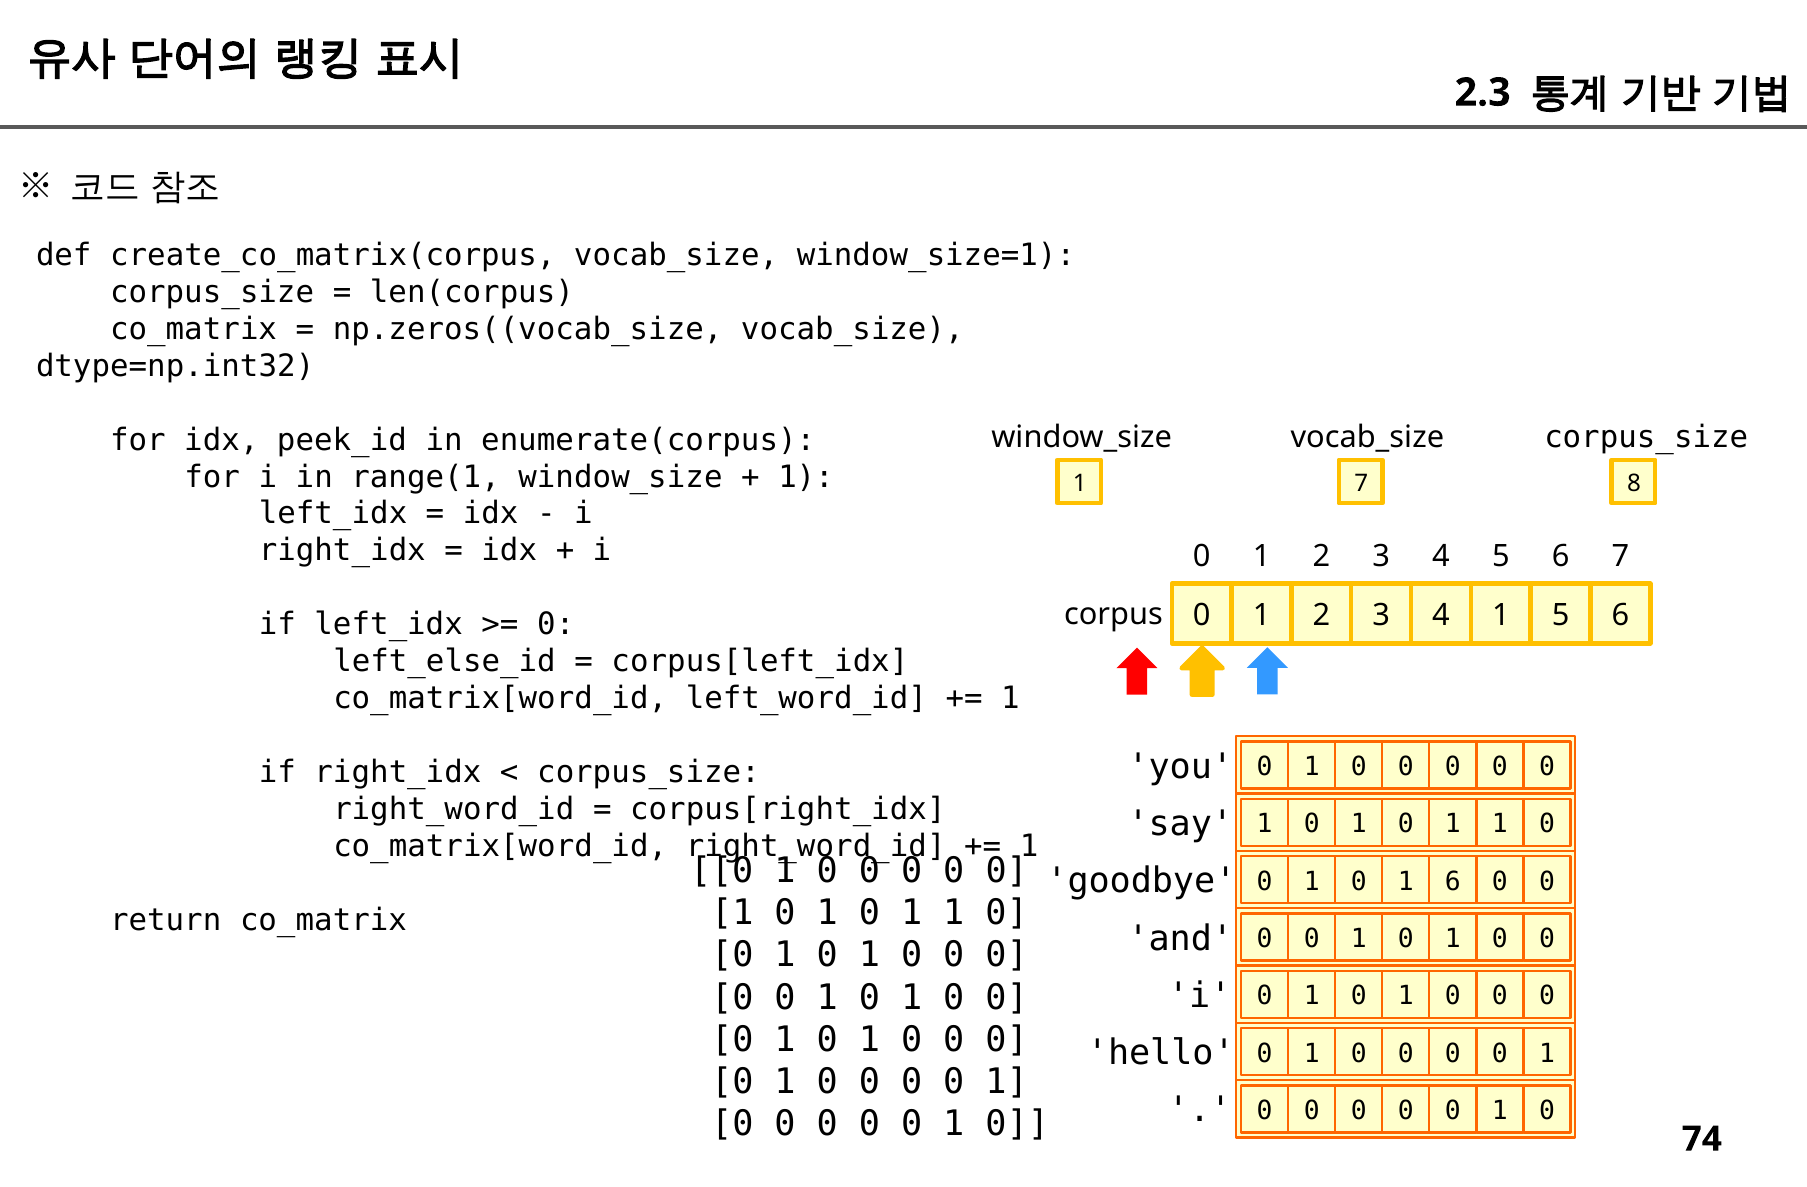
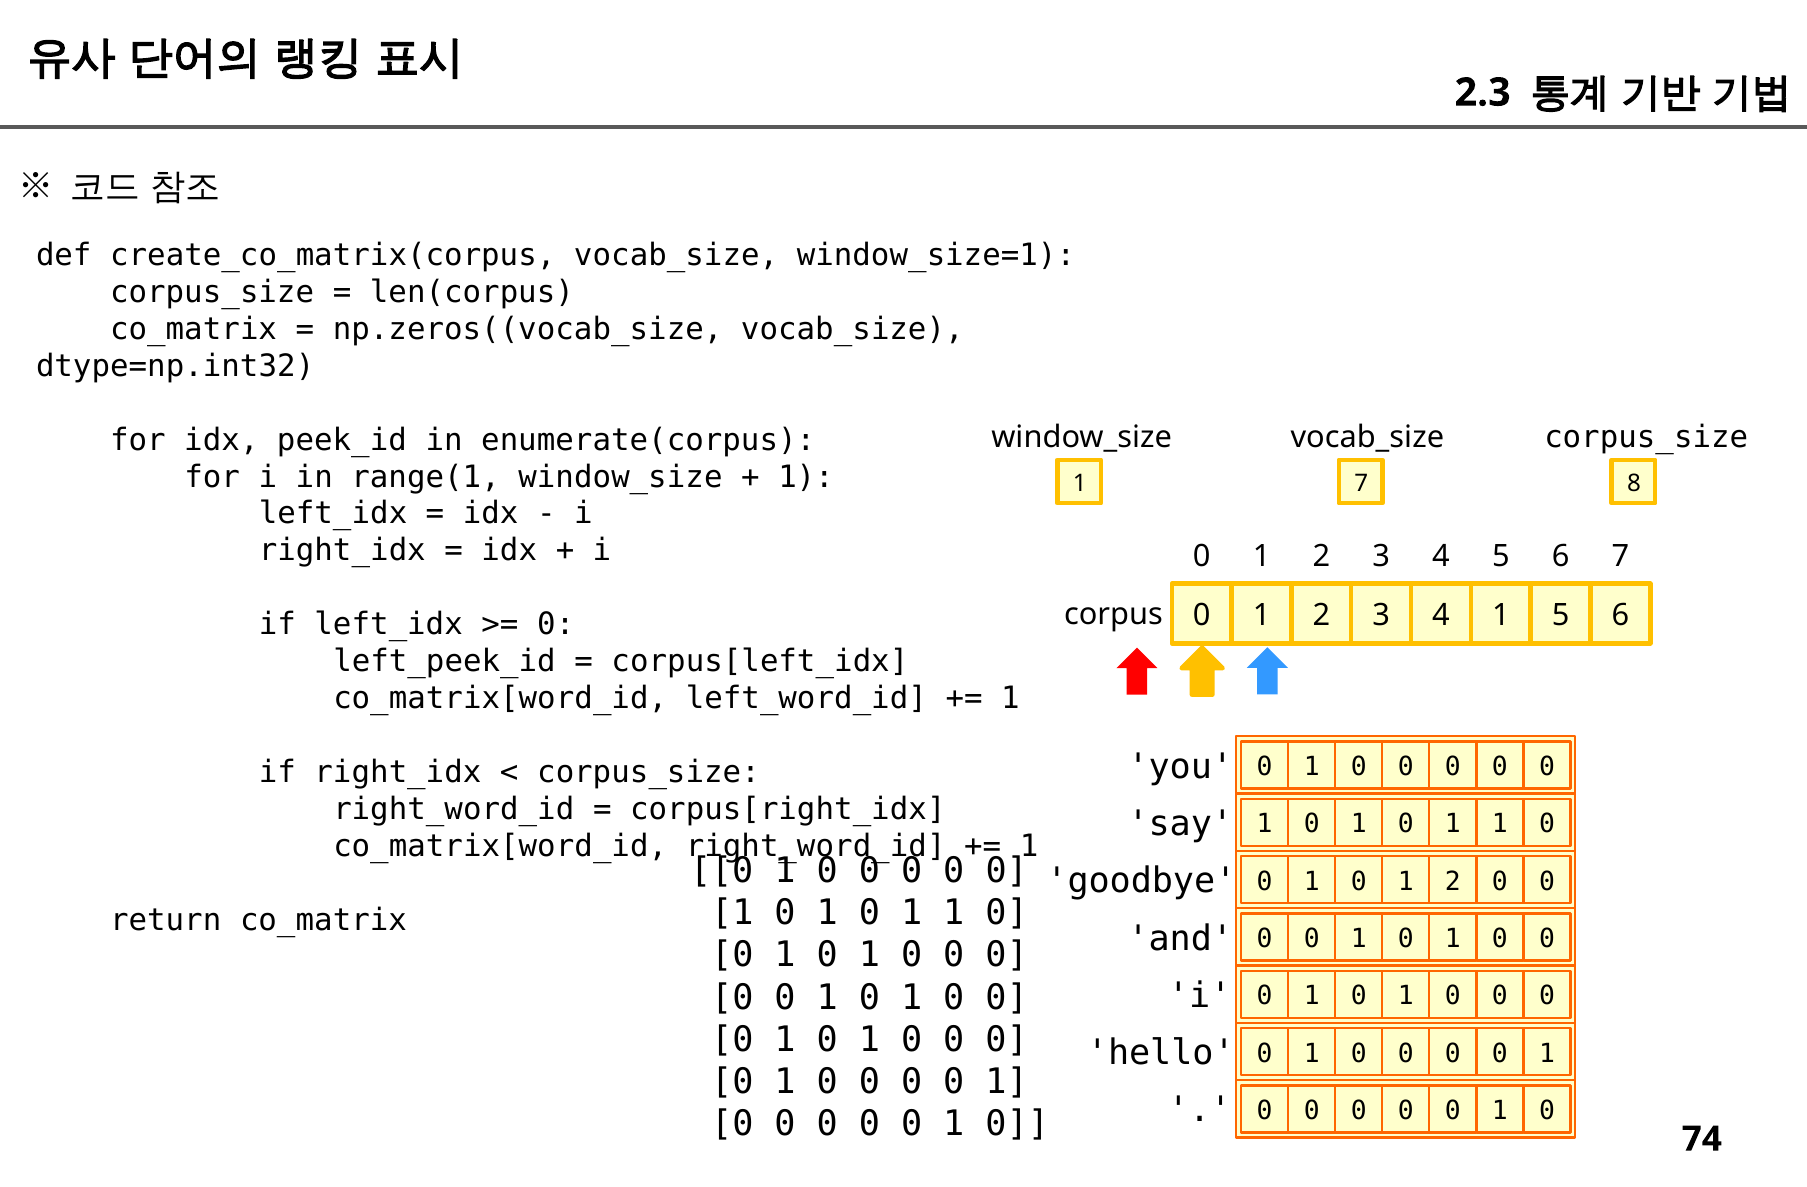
left_else_id: left_else_id -> left_peek_id (445, 662)
1 0 1 6: 6 -> 2 (1453, 881)
